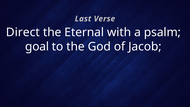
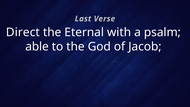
goal: goal -> able (37, 47)
